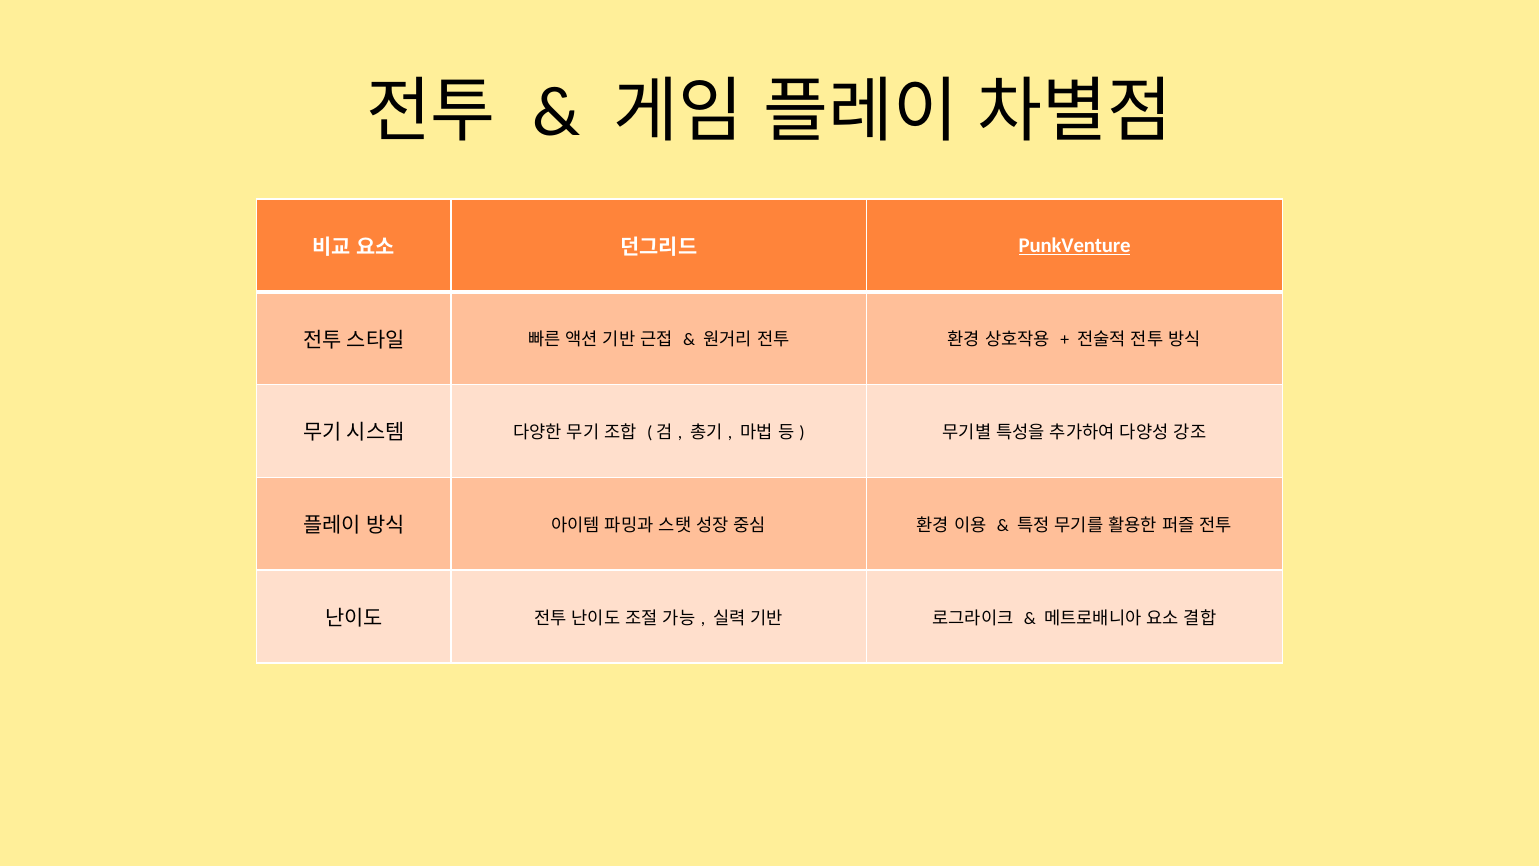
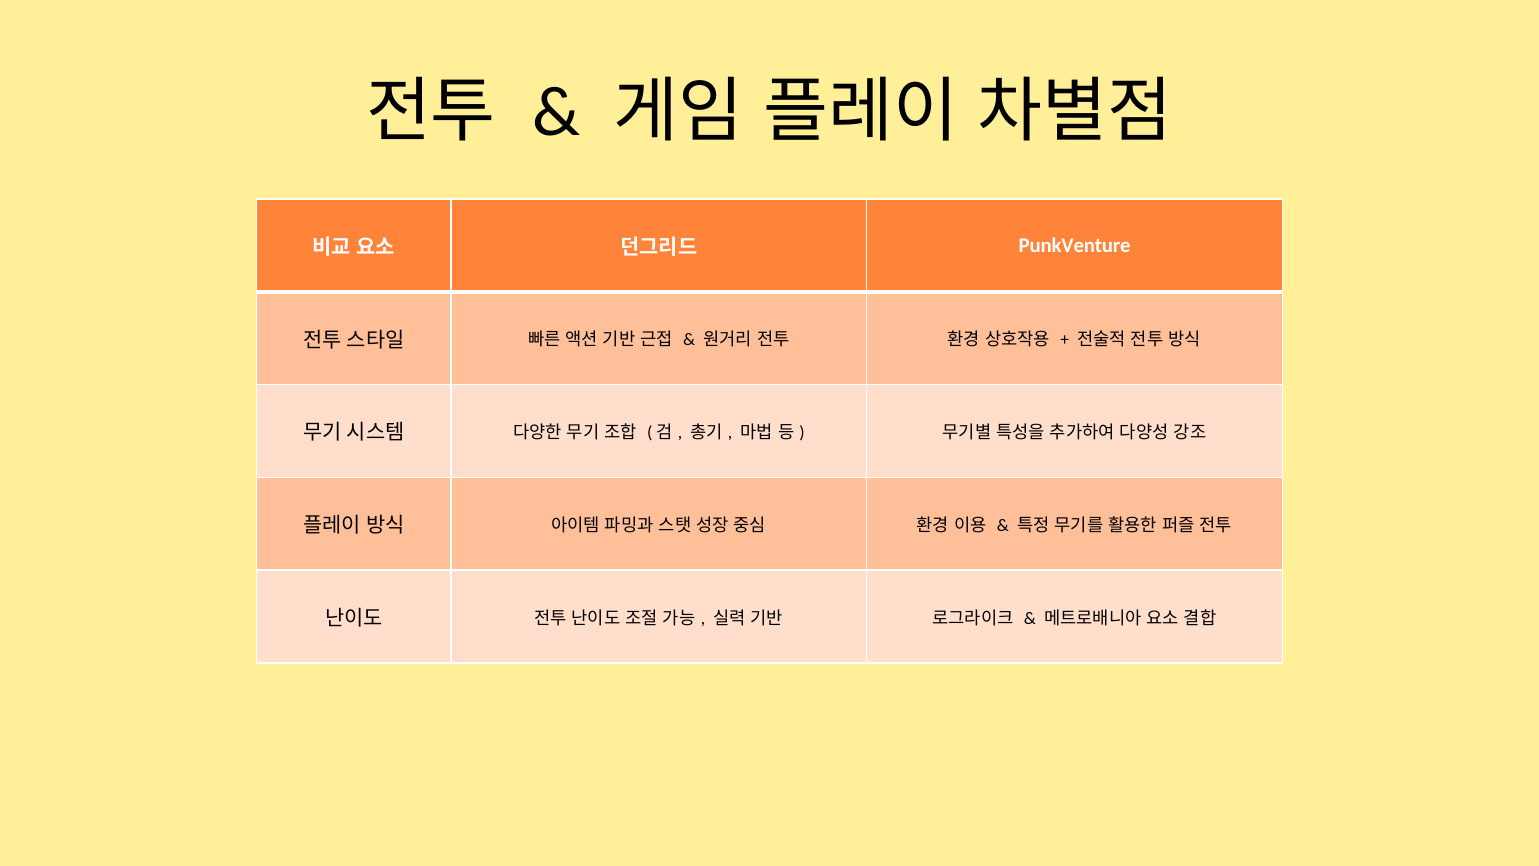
PunkVenture underline: present -> none (1075, 245)
